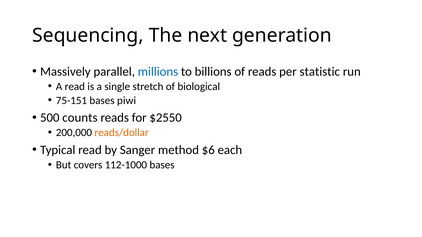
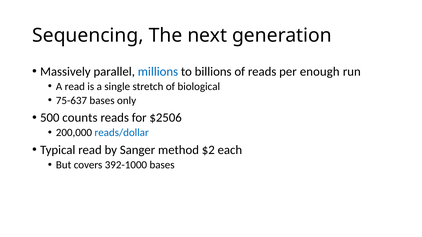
statistic: statistic -> enough (320, 72)
75-151: 75-151 -> 75-637 (71, 101)
piwi: piwi -> only (127, 101)
$2550: $2550 -> $2506 (166, 118)
reads/dollar colour: orange -> blue (122, 133)
$6: $6 -> $2 (208, 150)
112-1000: 112-1000 -> 392-1000 (126, 165)
